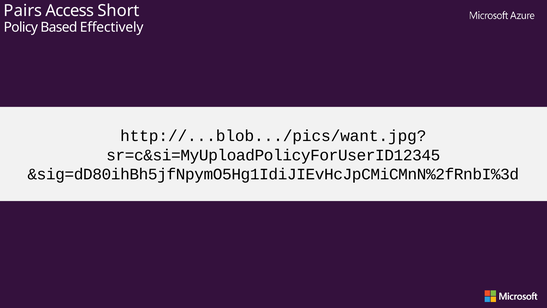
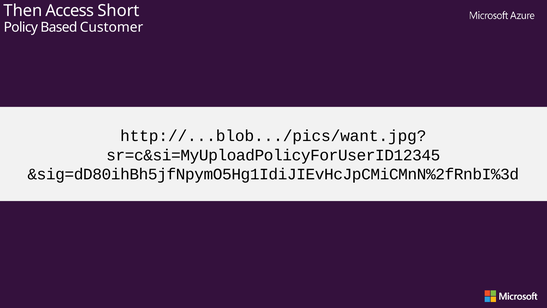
Pairs: Pairs -> Then (23, 11)
Effectively: Effectively -> Customer (112, 27)
